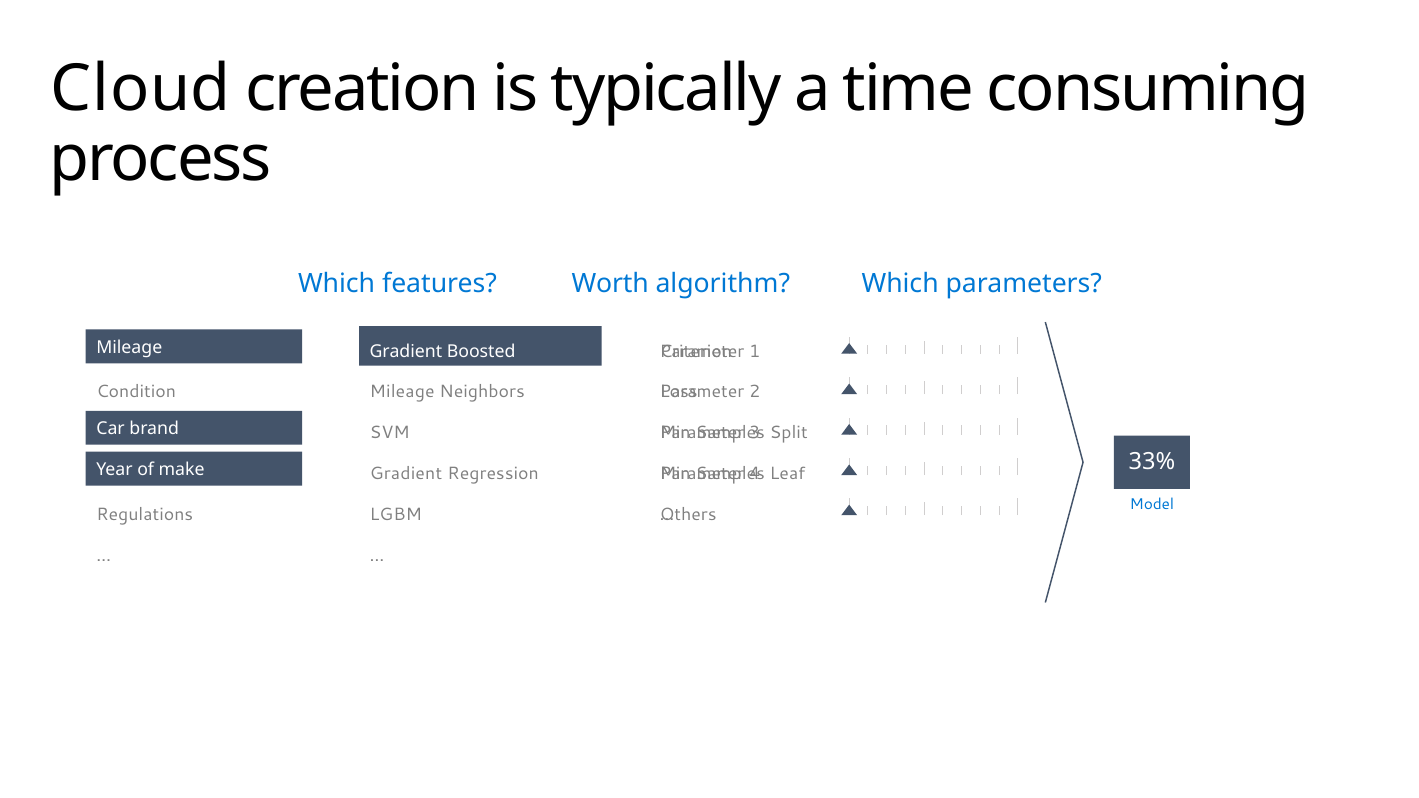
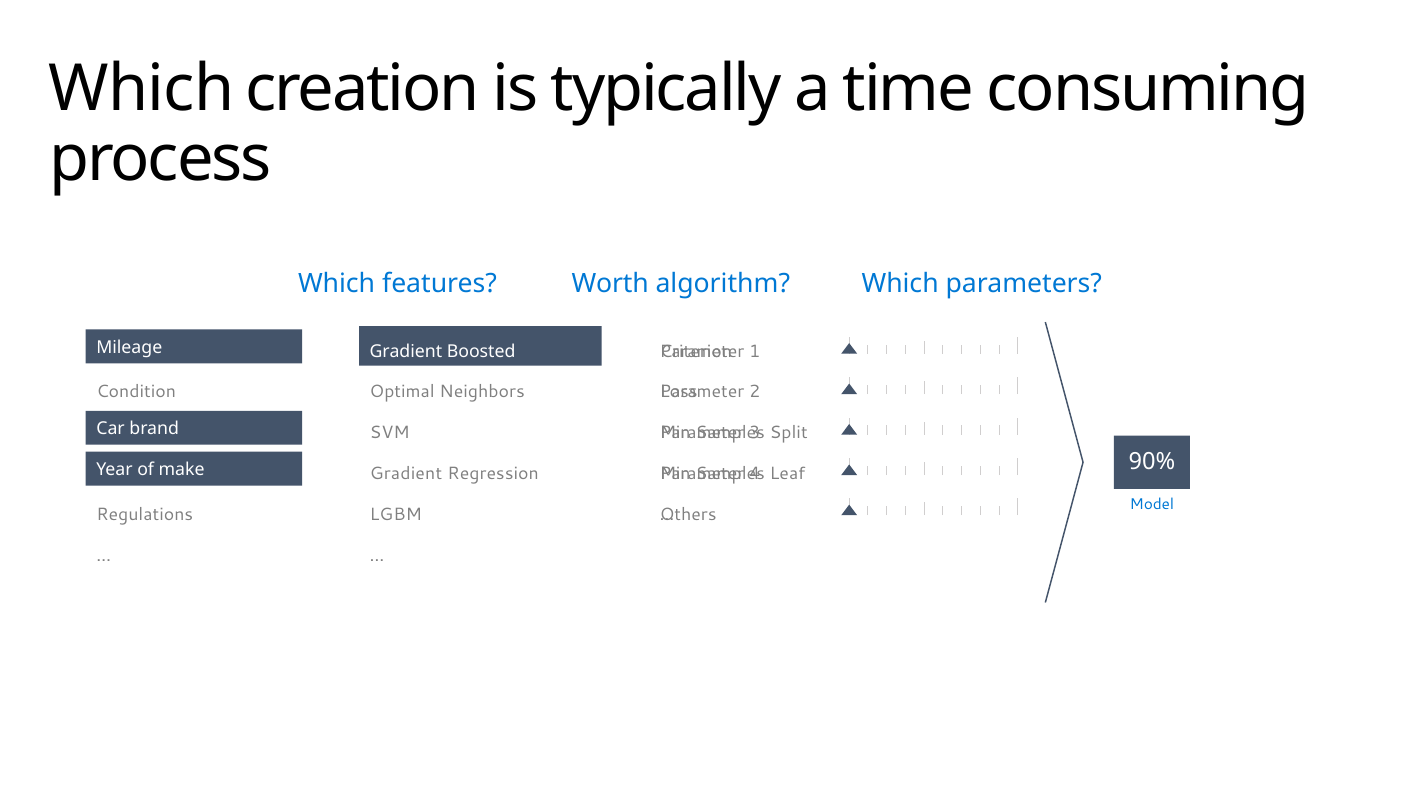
Cloud: Cloud -> Which (142, 89)
Mileage: Mileage -> Optimal (402, 392)
33%: 33% -> 90% (1152, 462)
